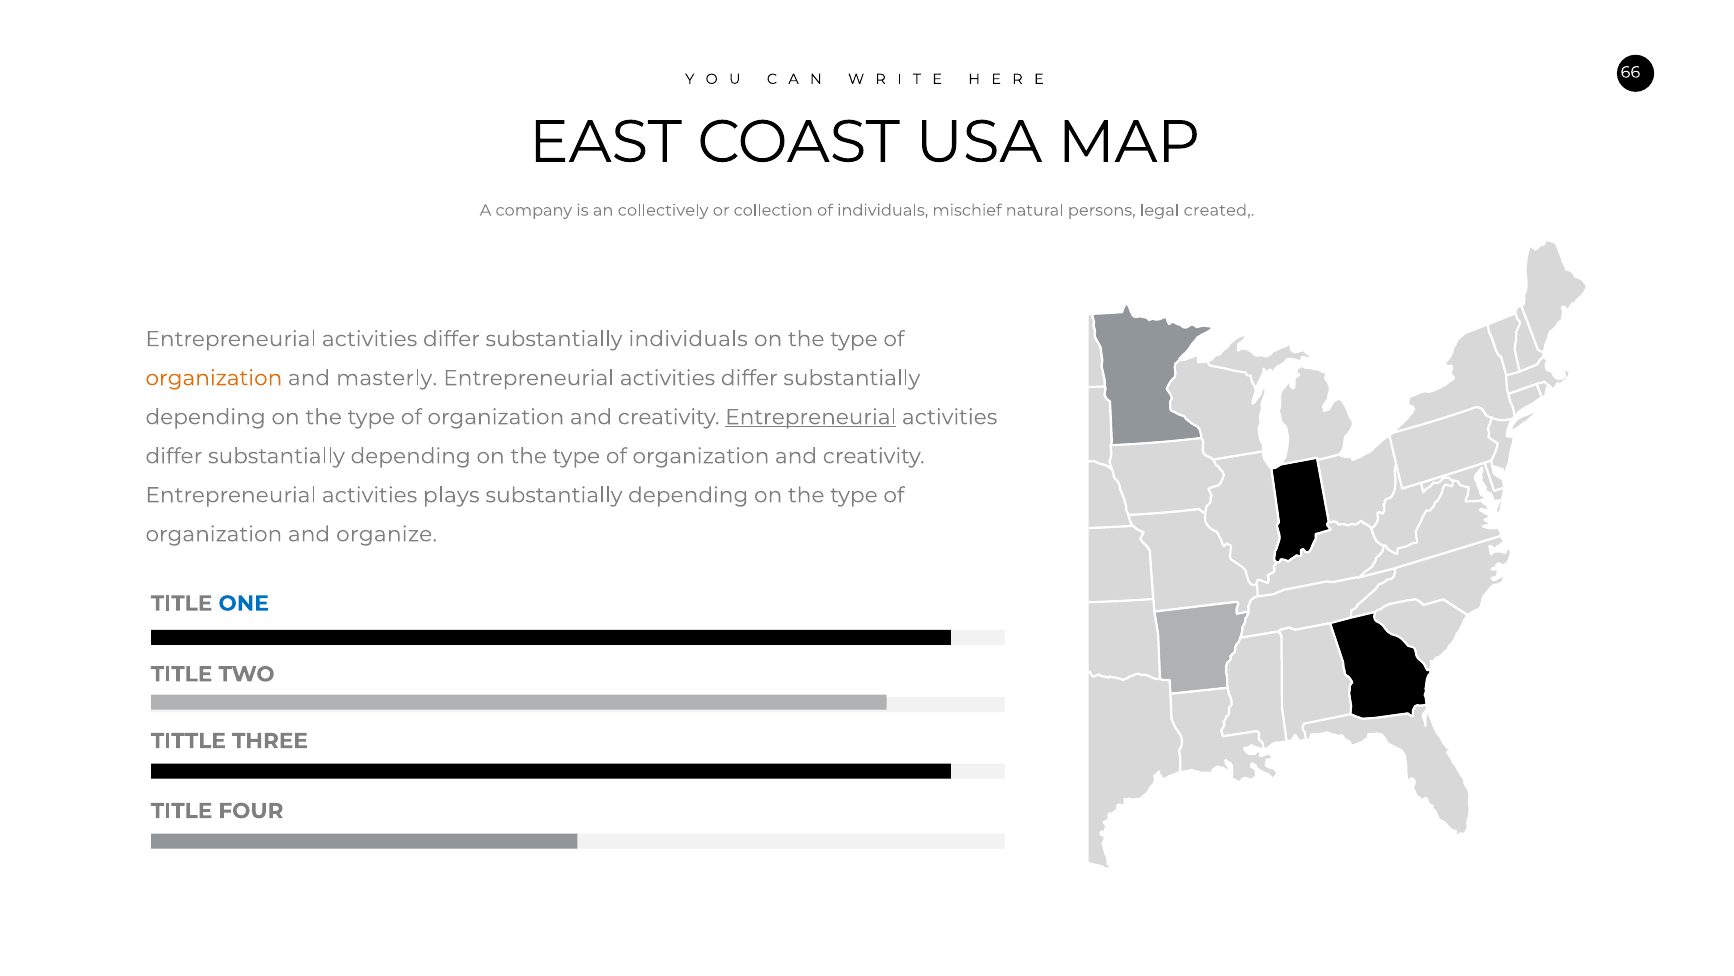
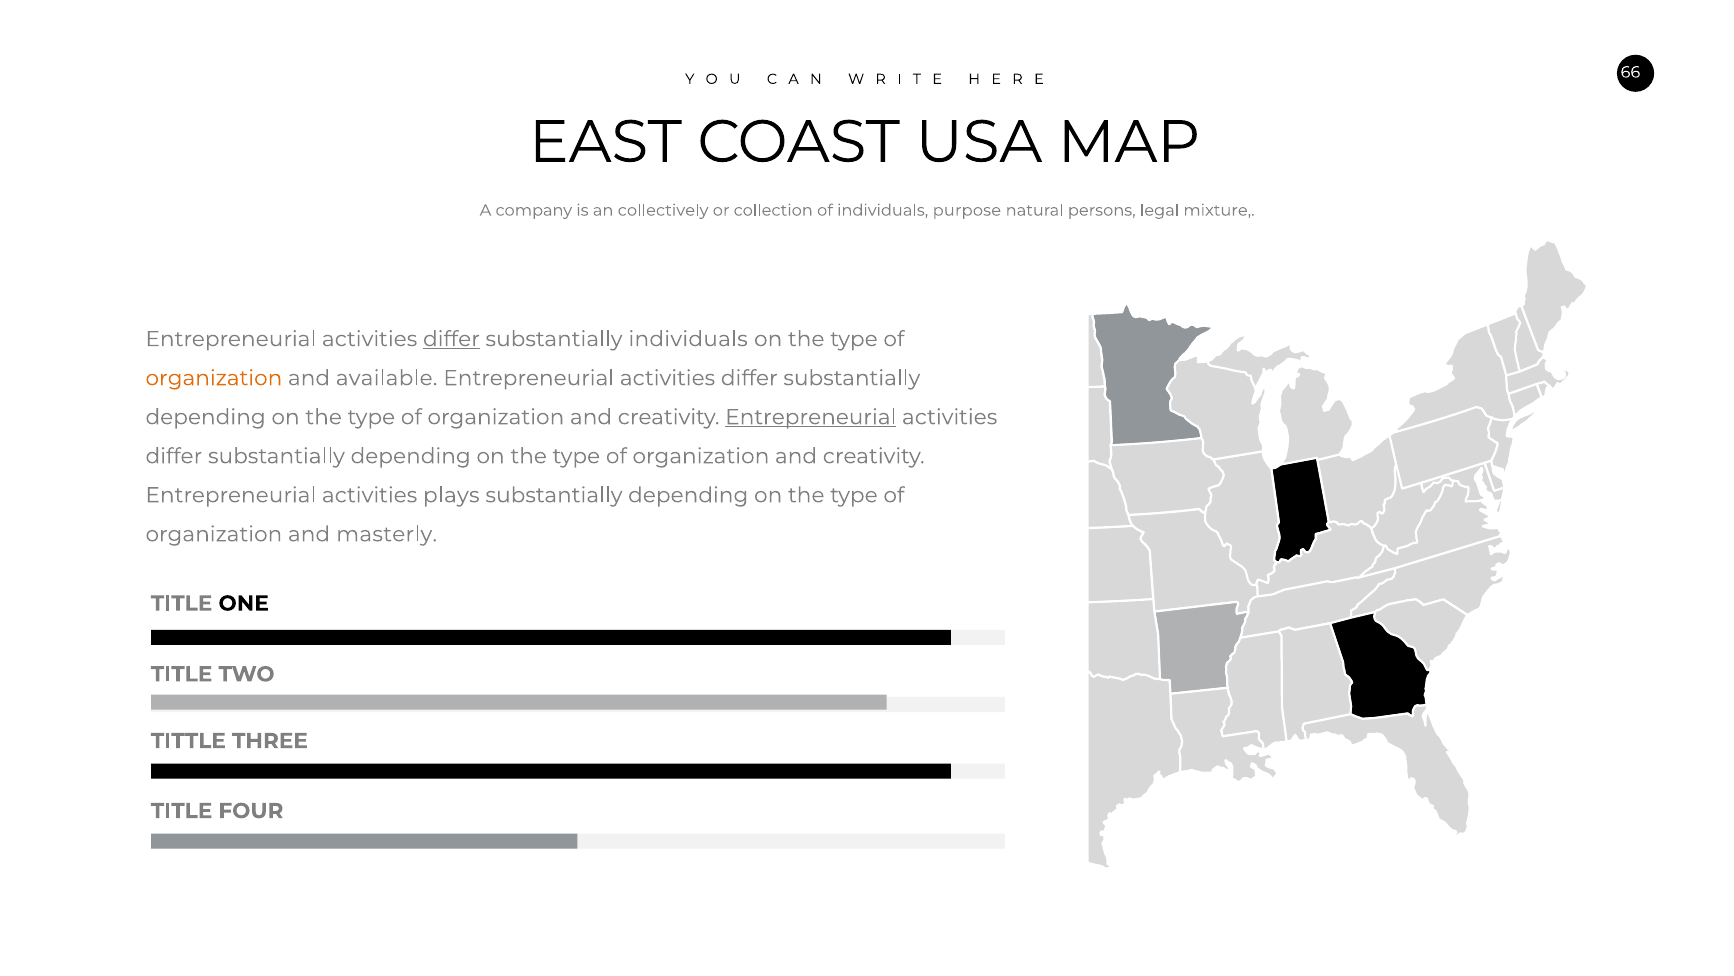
mischief: mischief -> purpose (967, 210)
created: created -> mixture (1219, 210)
differ underline: none -> present (451, 339)
masterly: masterly -> available (387, 378)
organize: organize -> masterly (387, 534)
ONE colour: blue -> black (244, 603)
